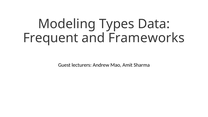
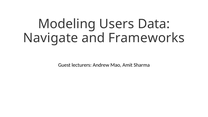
Types: Types -> Users (117, 24)
Frequent: Frequent -> Navigate (51, 38)
